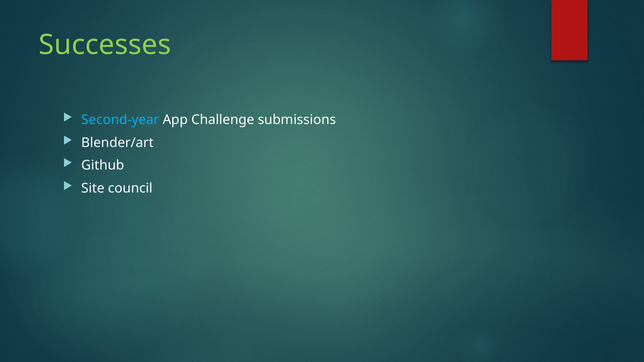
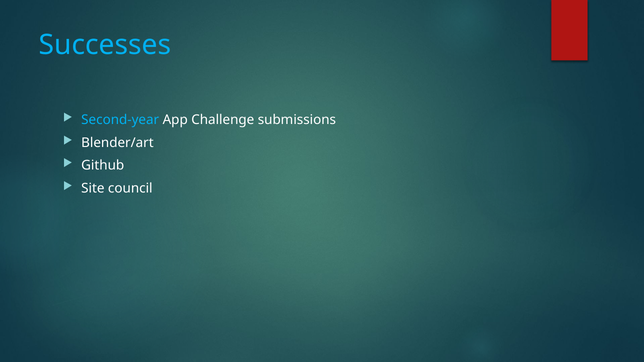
Successes colour: light green -> light blue (105, 45)
